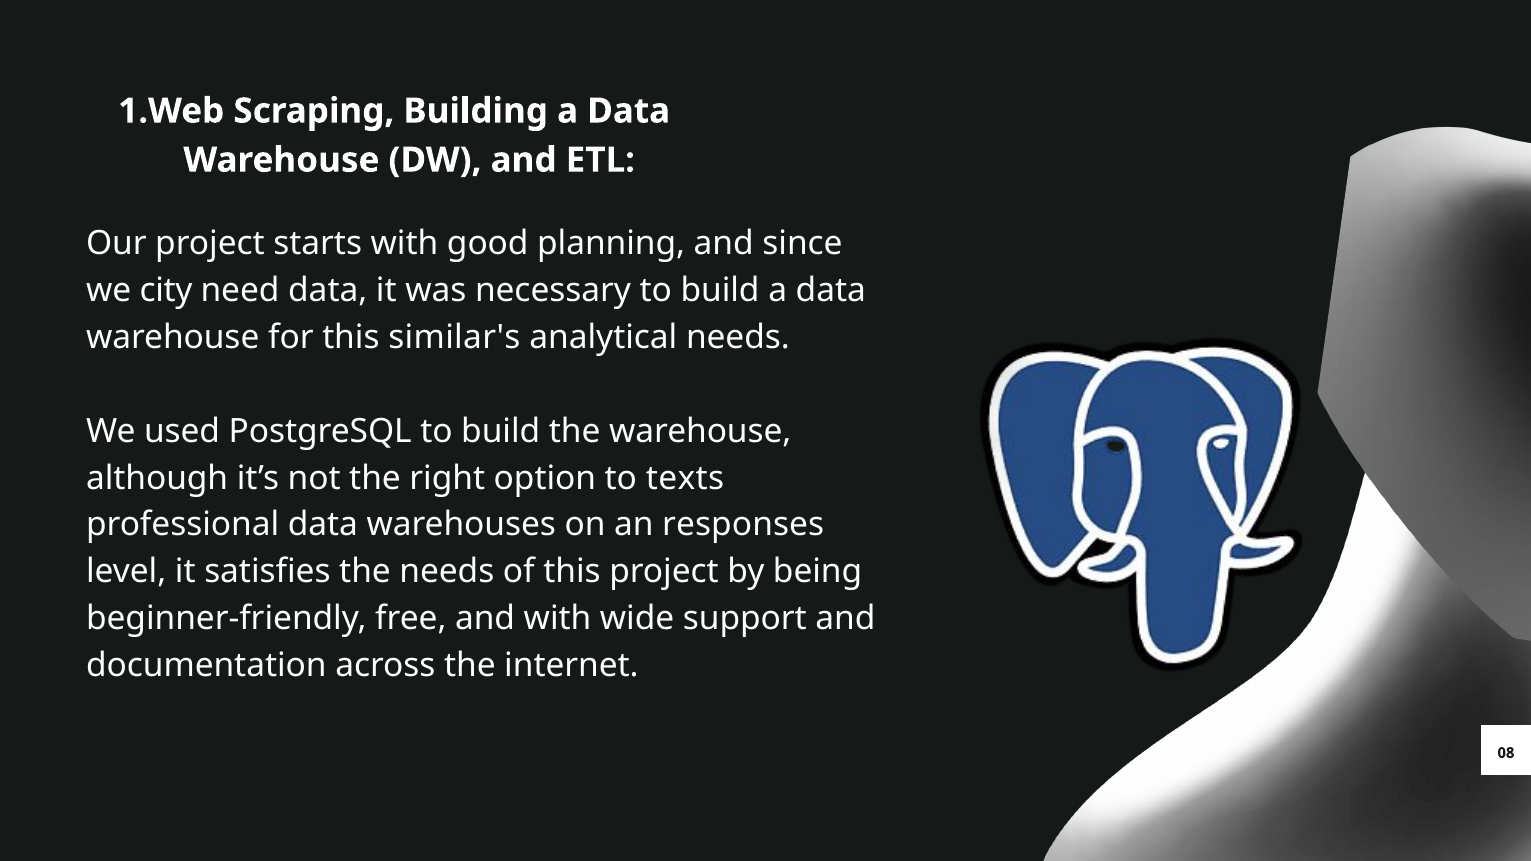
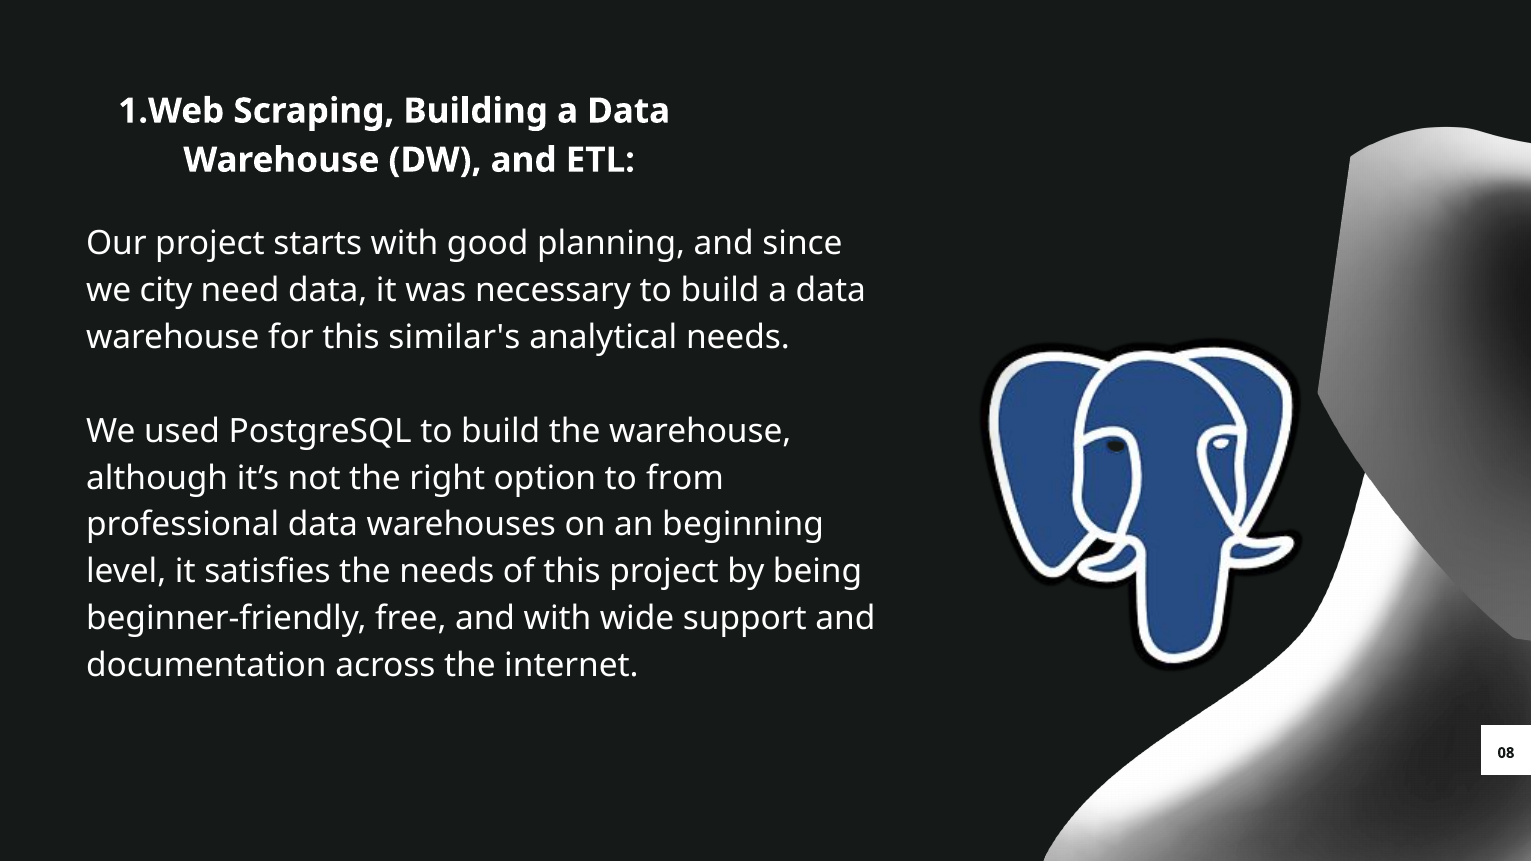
texts: texts -> from (685, 478)
responses: responses -> beginning (743, 525)
